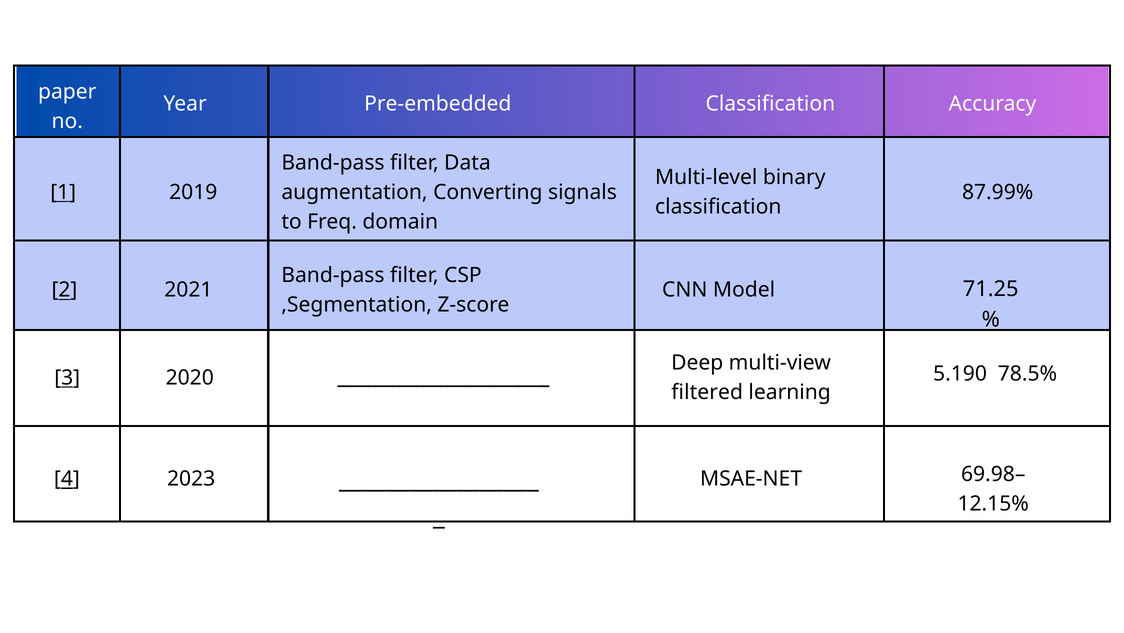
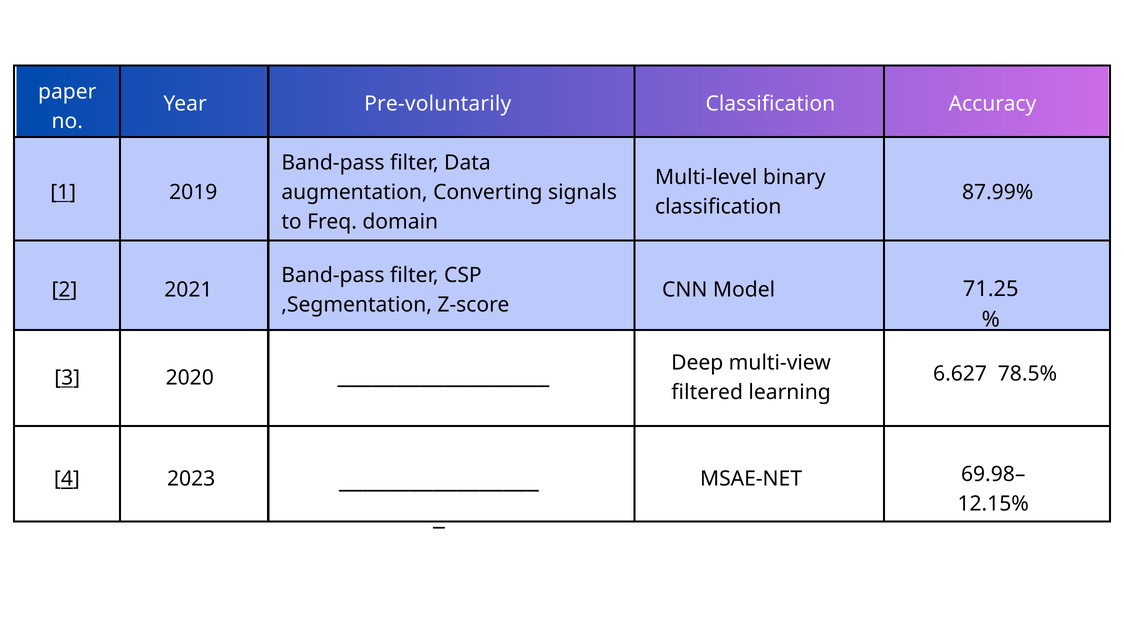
Pre-embedded: Pre-embedded -> Pre-voluntarily (438, 104)
5.190: 5.190 -> 6.627 (960, 373)
